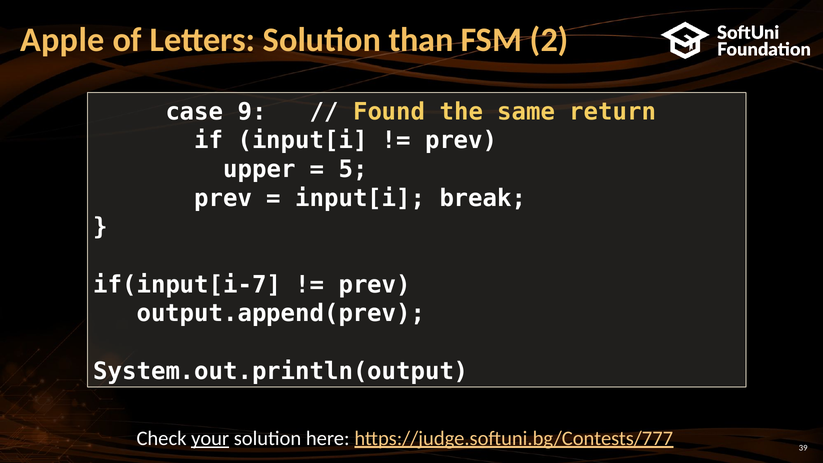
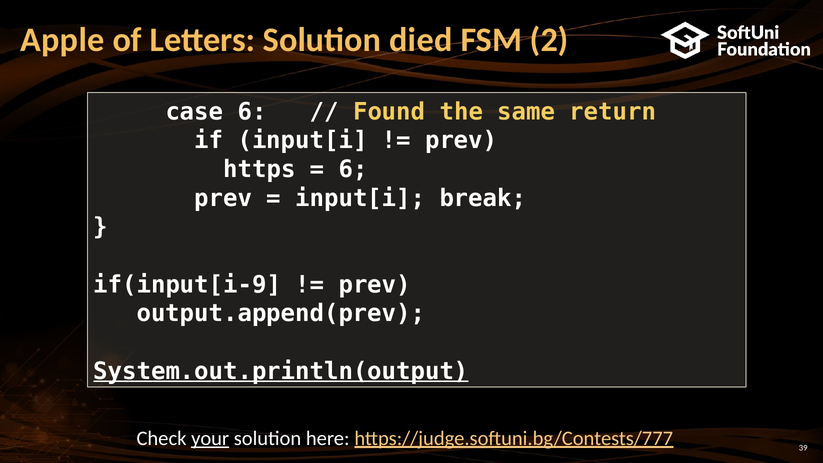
than: than -> died (421, 40)
case 9: 9 -> 6 (252, 112)
upper: upper -> https (259, 169)
5: 5 -> 6 (353, 169)
if(input[i-7: if(input[i-7 -> if(input[i-9 (187, 285)
System.out.println(output underline: none -> present (281, 371)
